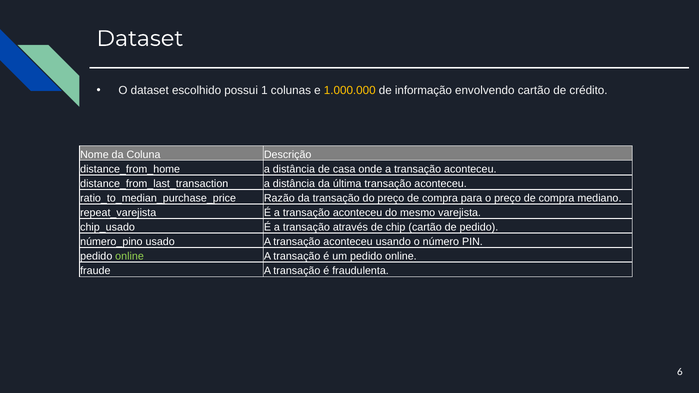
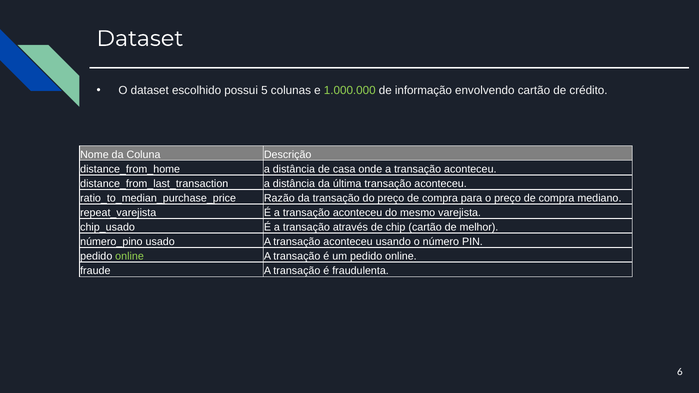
1: 1 -> 5 (264, 91)
1.000.000 colour: yellow -> light green (350, 91)
de pedido: pedido -> melhor (479, 227)
